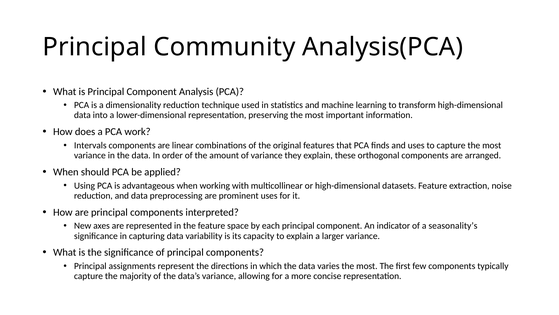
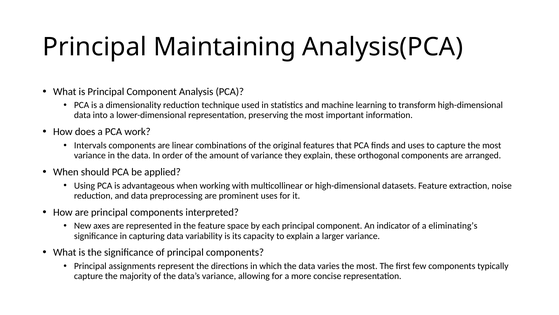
Community: Community -> Maintaining (225, 47)
seasonality’s: seasonality’s -> eliminating’s (453, 225)
